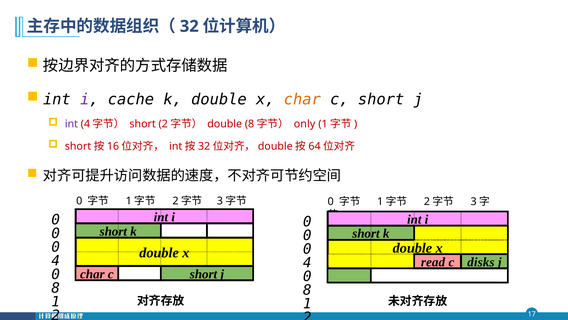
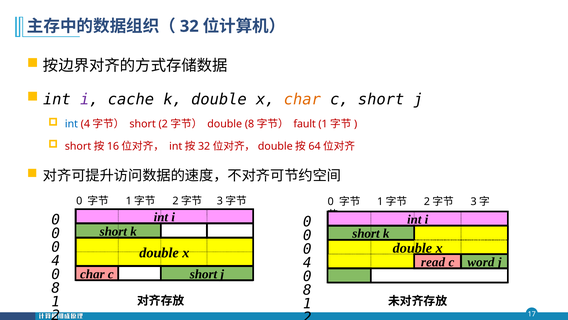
int colour: purple -> blue (71, 124)
only: only -> fault (305, 124)
disks: disks -> word (481, 262)
